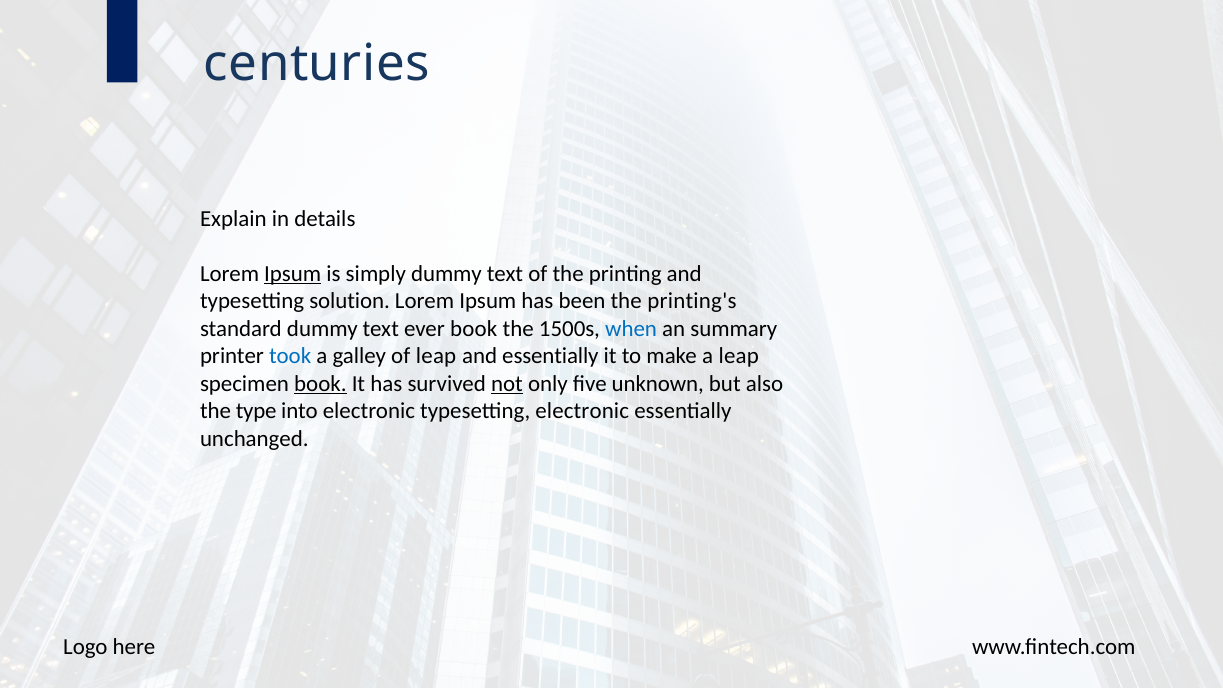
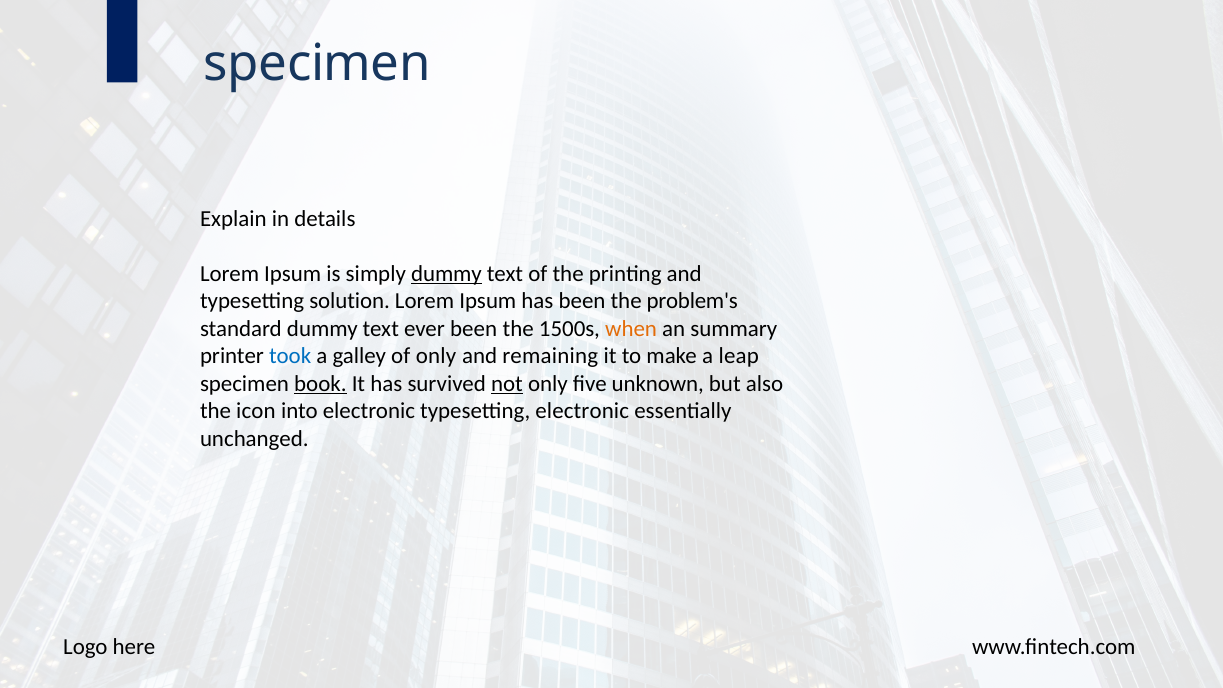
centuries: centuries -> specimen (317, 63)
Ipsum underline: present -> none (293, 274)
dummy underline: none -> present (446, 274)
printing's: printing's -> problem's (692, 301)
ever book: book -> been (474, 329)
when colour: blue -> orange (631, 329)
of leap: leap -> only (436, 356)
and essentially: essentially -> remaining (550, 356)
type: type -> icon (256, 411)
